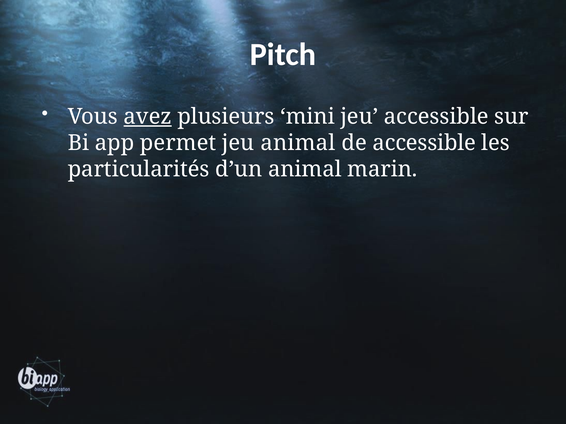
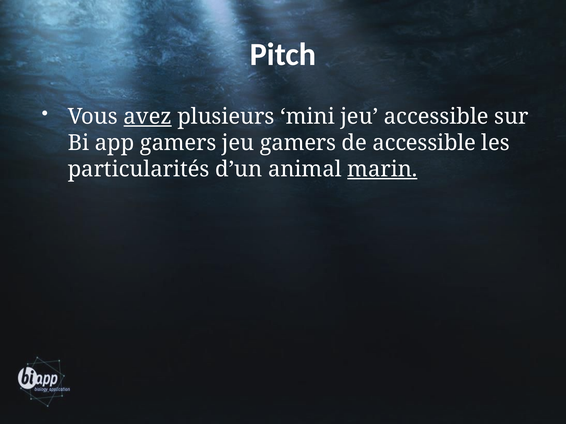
app permet: permet -> gamers (178, 143)
jeu animal: animal -> gamers (298, 143)
marin underline: none -> present (382, 169)
